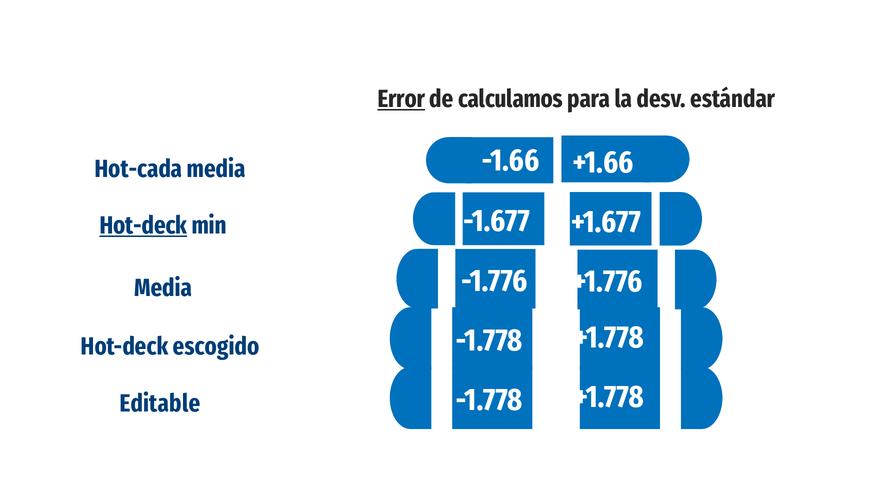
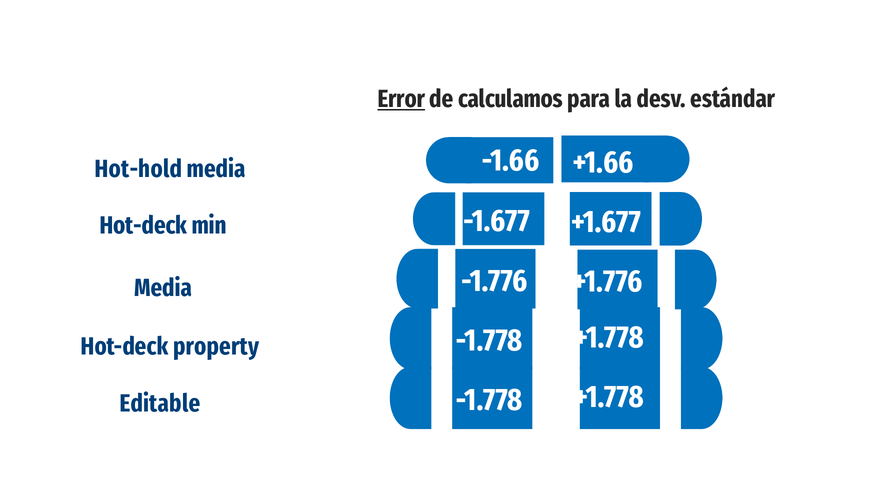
Hot-cada: Hot-cada -> Hot-hold (138, 169)
Hot-deck underline: present -> none (143, 225)
escogido: escogido -> property (216, 346)
